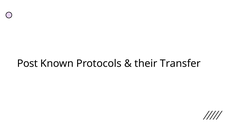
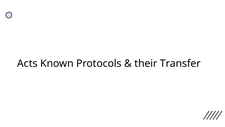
Post: Post -> Acts (27, 63)
